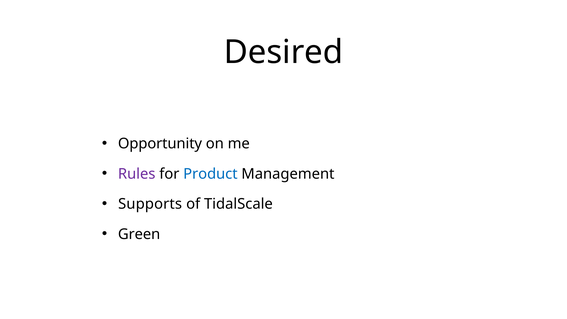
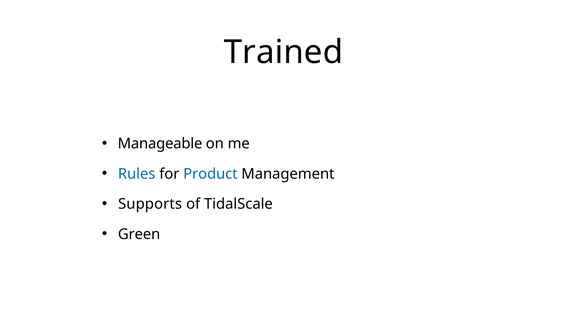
Desired: Desired -> Trained (283, 52)
Opportunity: Opportunity -> Manageable (160, 144)
Rules colour: purple -> blue (137, 174)
